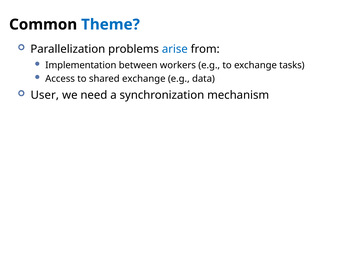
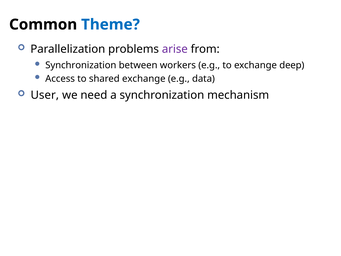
arise colour: blue -> purple (175, 49)
Implementation: Implementation -> Synchronization (81, 65)
tasks: tasks -> deep (292, 65)
